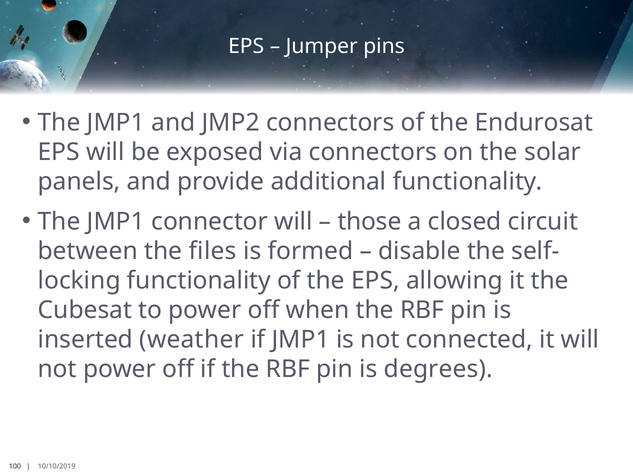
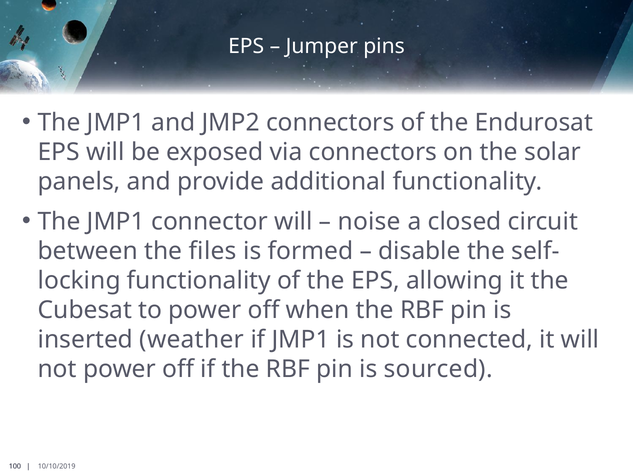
those: those -> noise (369, 221)
degrees: degrees -> sourced (438, 369)
